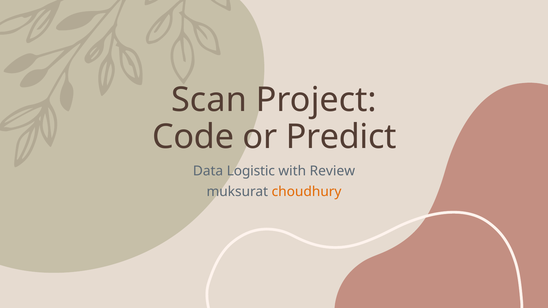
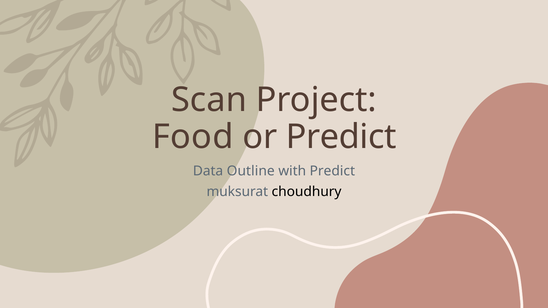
Code: Code -> Food (193, 137)
Logistic: Logistic -> Outline (251, 171)
with Review: Review -> Predict (332, 171)
choudhury colour: orange -> black (307, 192)
